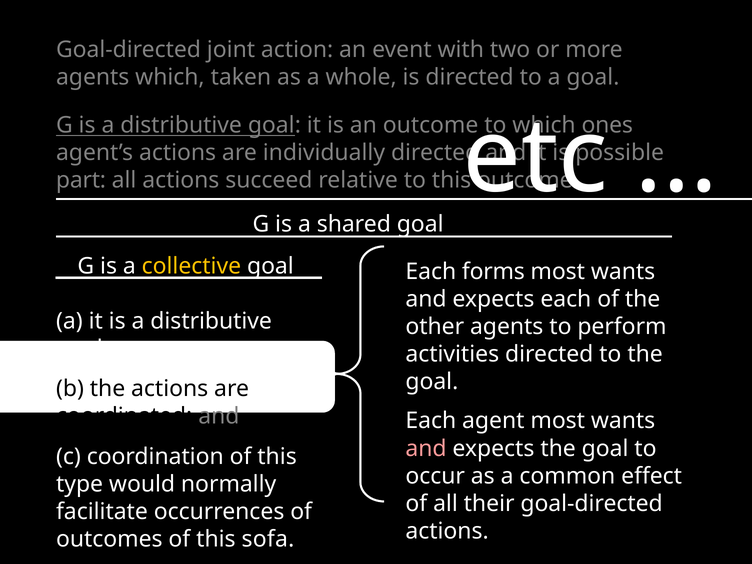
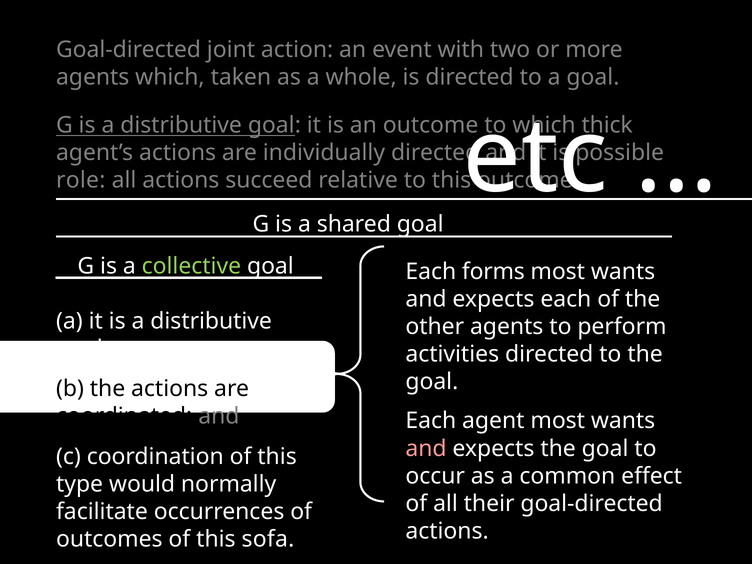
ones: ones -> thick (607, 125)
part: part -> role (81, 180)
collective colour: yellow -> light green (191, 266)
